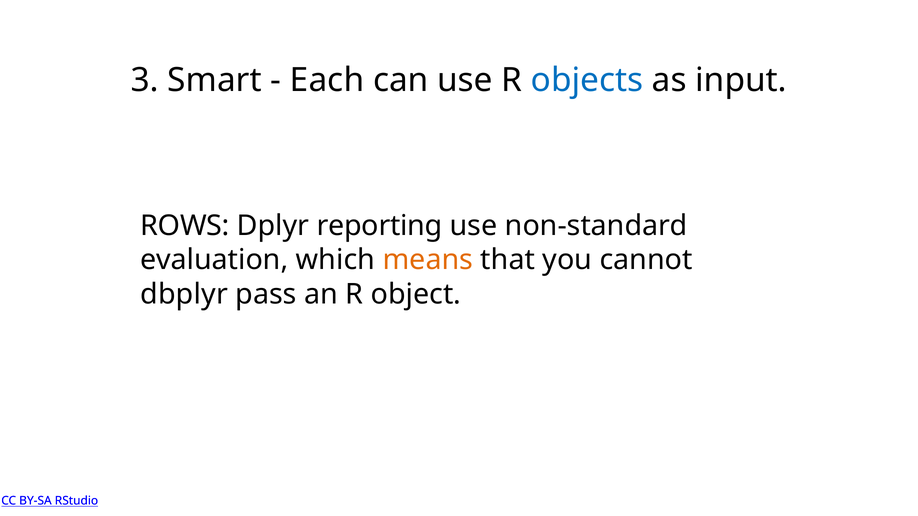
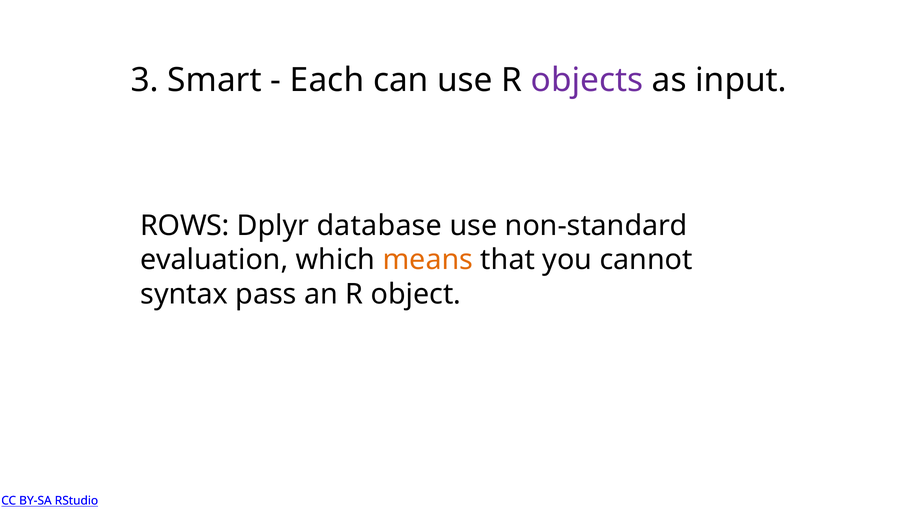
objects colour: blue -> purple (587, 80)
reporting: reporting -> database (379, 226)
dbplyr: dbplyr -> syntax (184, 295)
